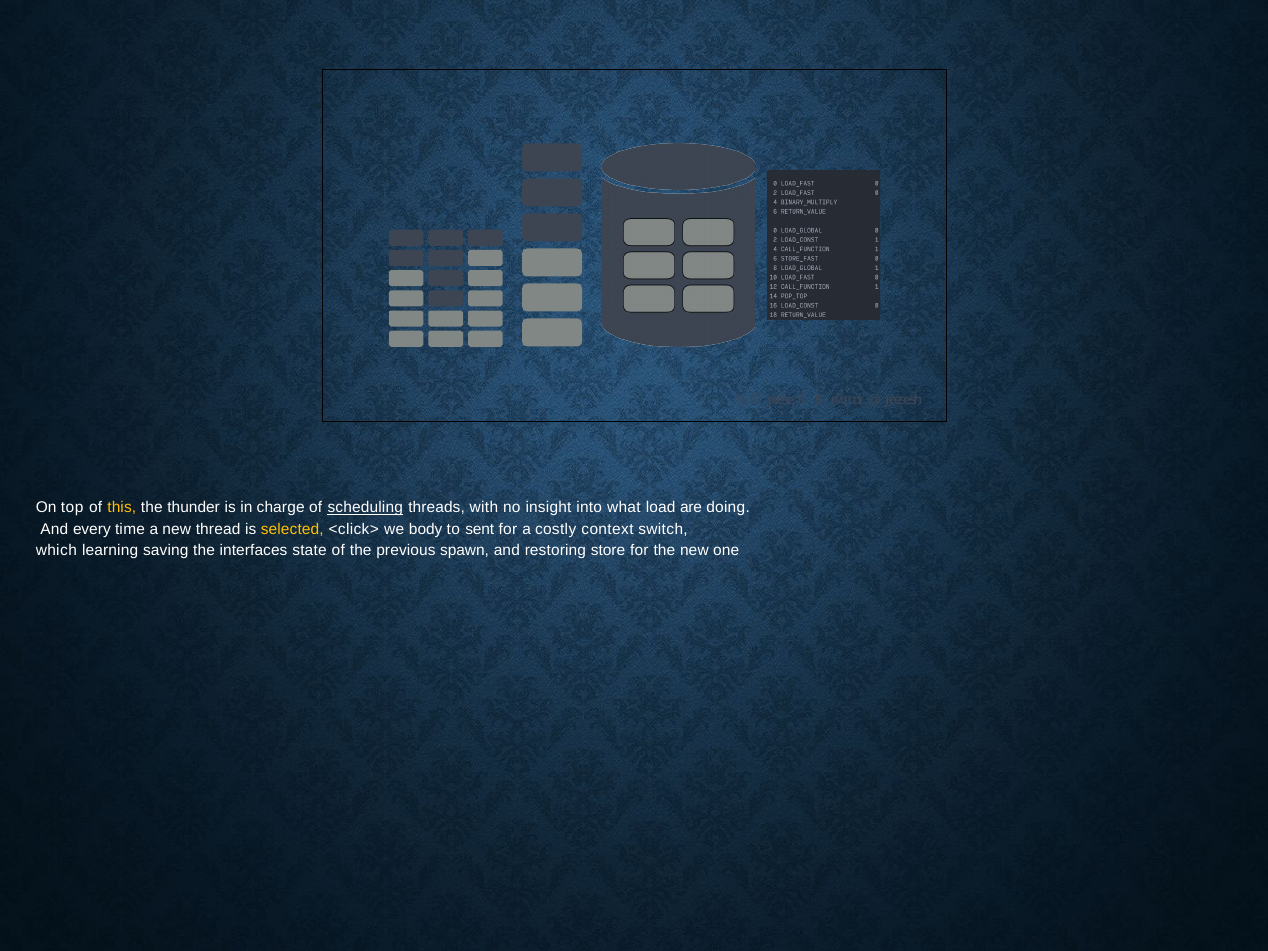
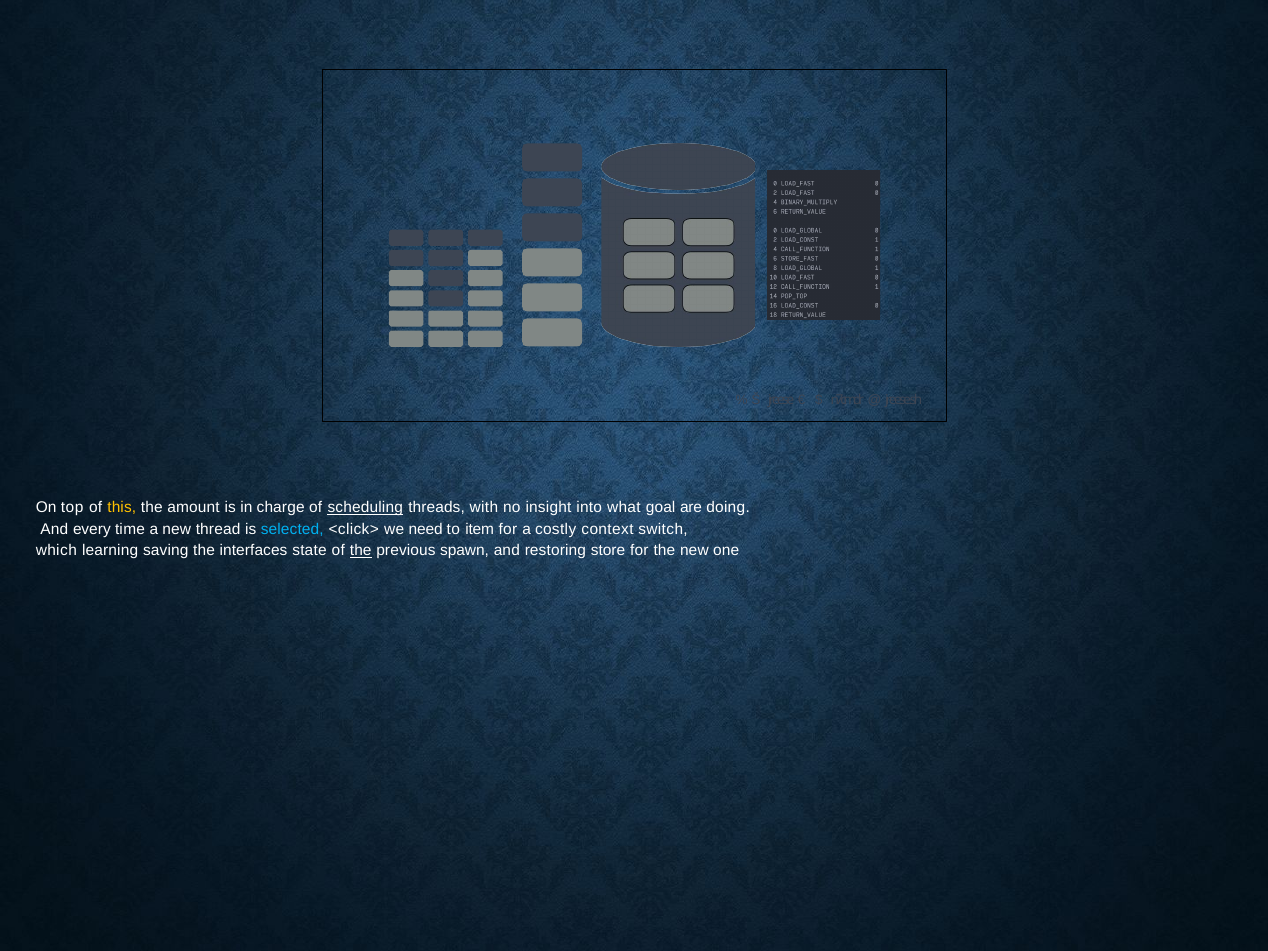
thunder: thunder -> amount (194, 508)
load: load -> goal (661, 508)
selected colour: yellow -> light blue (292, 530)
body: body -> need (426, 530)
sent: sent -> item (480, 530)
the underline: none -> present (361, 551)
